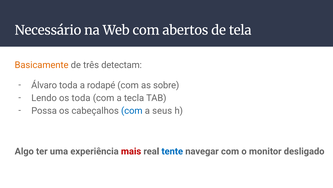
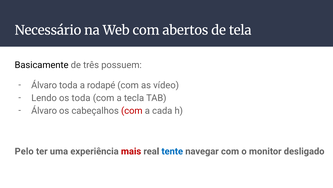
Basicamente colour: orange -> black (42, 65)
detectam: detectam -> possuem (122, 65)
sobre: sobre -> vídeo (166, 85)
Possa: Possa -> Álvaro (44, 110)
com colour: blue -> red (132, 110)
seus: seus -> cada (162, 110)
Algo: Algo -> Pelo (24, 151)
